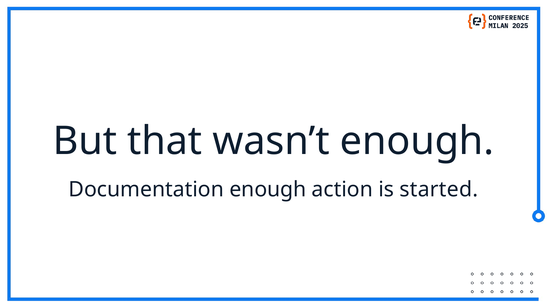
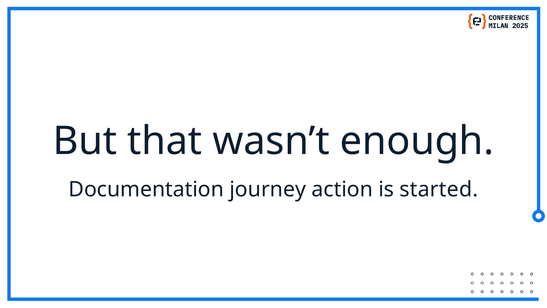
Documentation enough: enough -> journey (268, 189)
